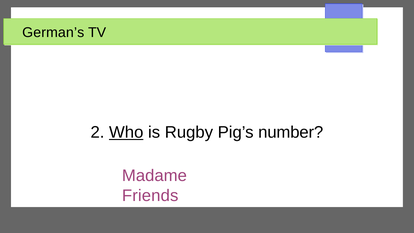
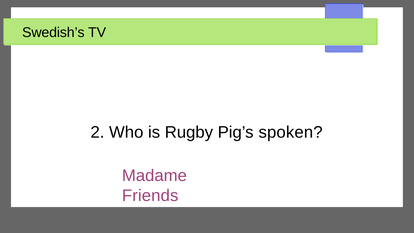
German’s: German’s -> Swedish’s (53, 32)
Who underline: present -> none (126, 132)
number: number -> spoken (291, 132)
